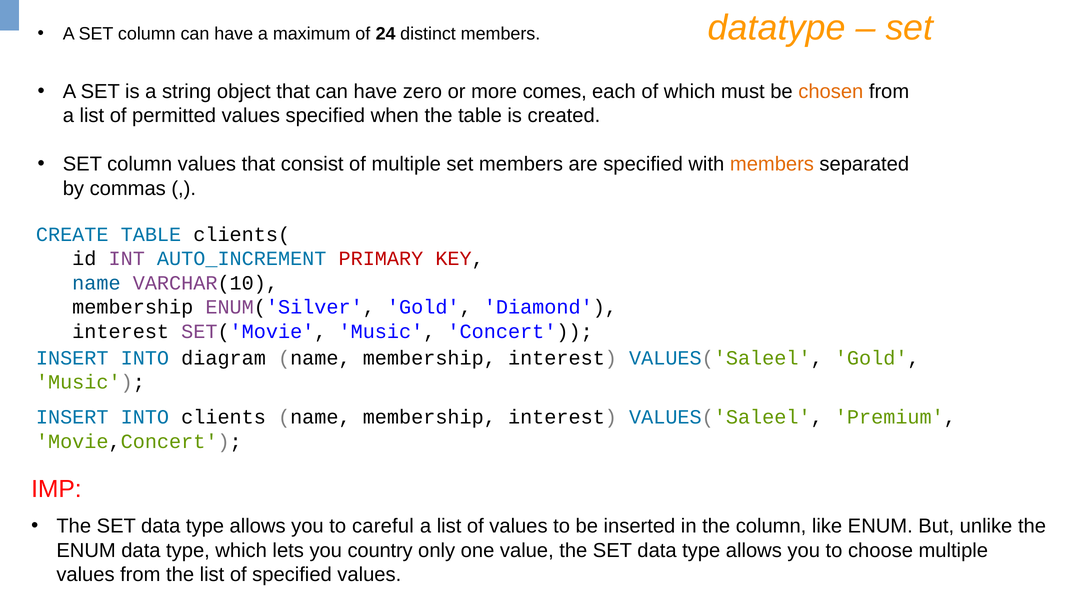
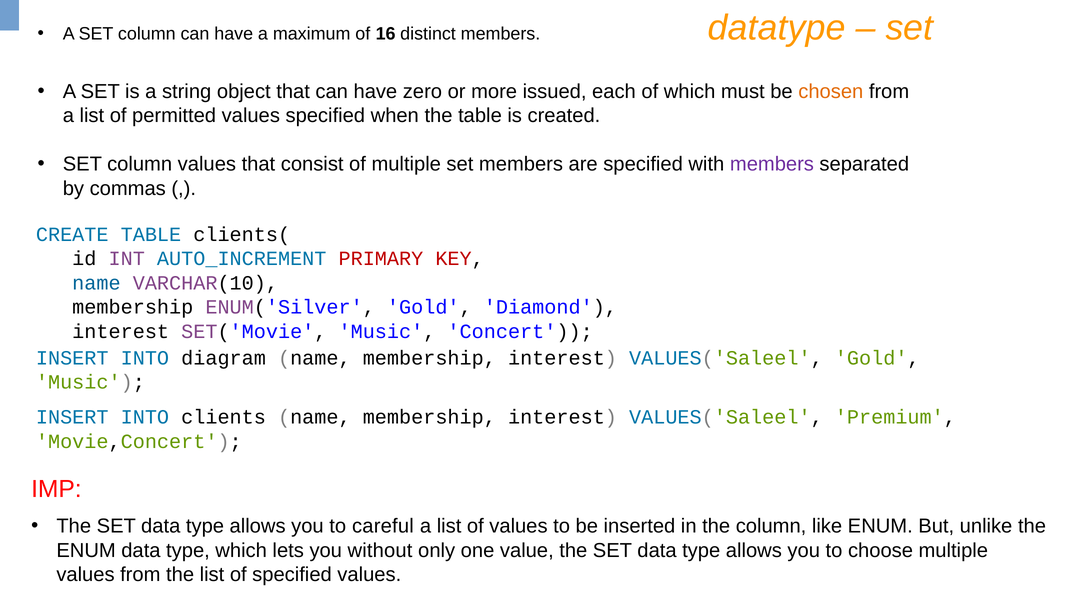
24: 24 -> 16 (386, 34)
comes: comes -> issued (555, 91)
members colour: orange -> purple (772, 164)
country: country -> without (380, 550)
